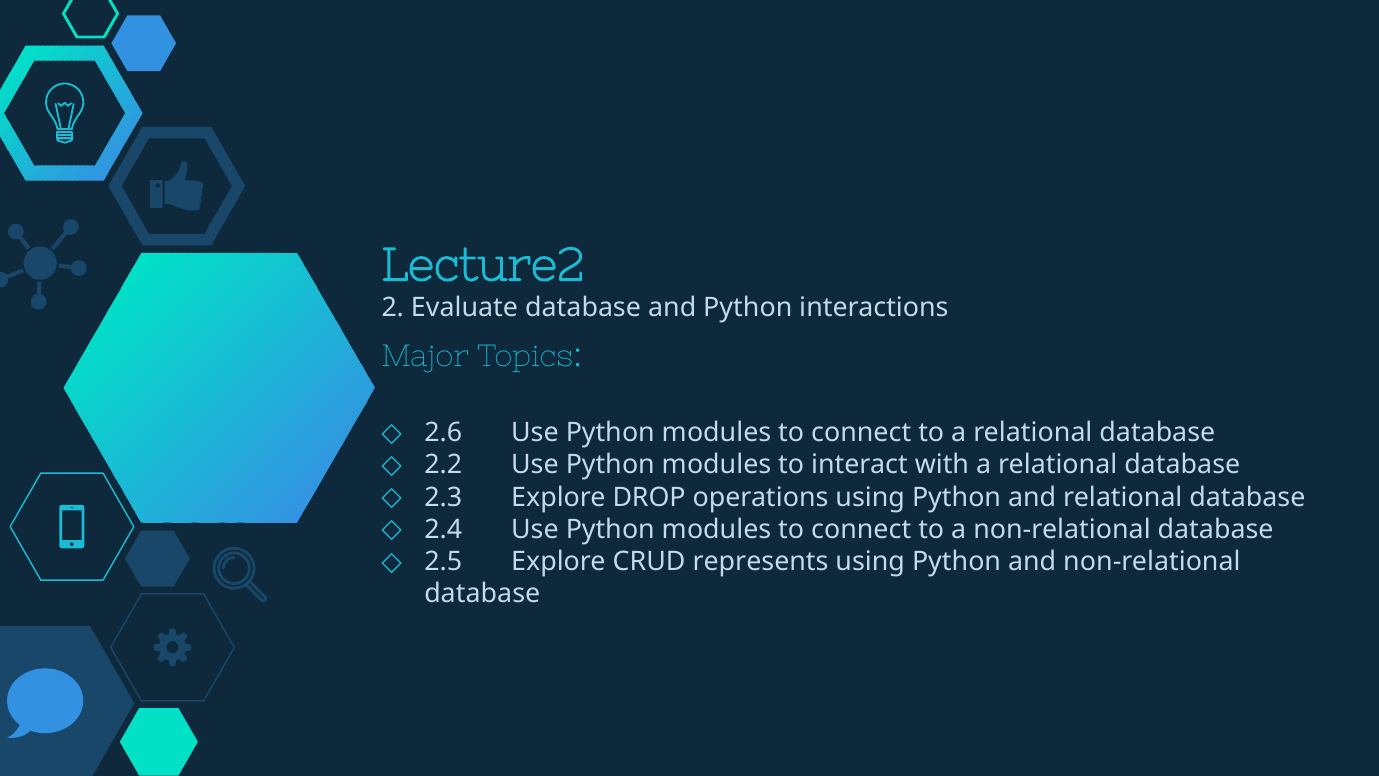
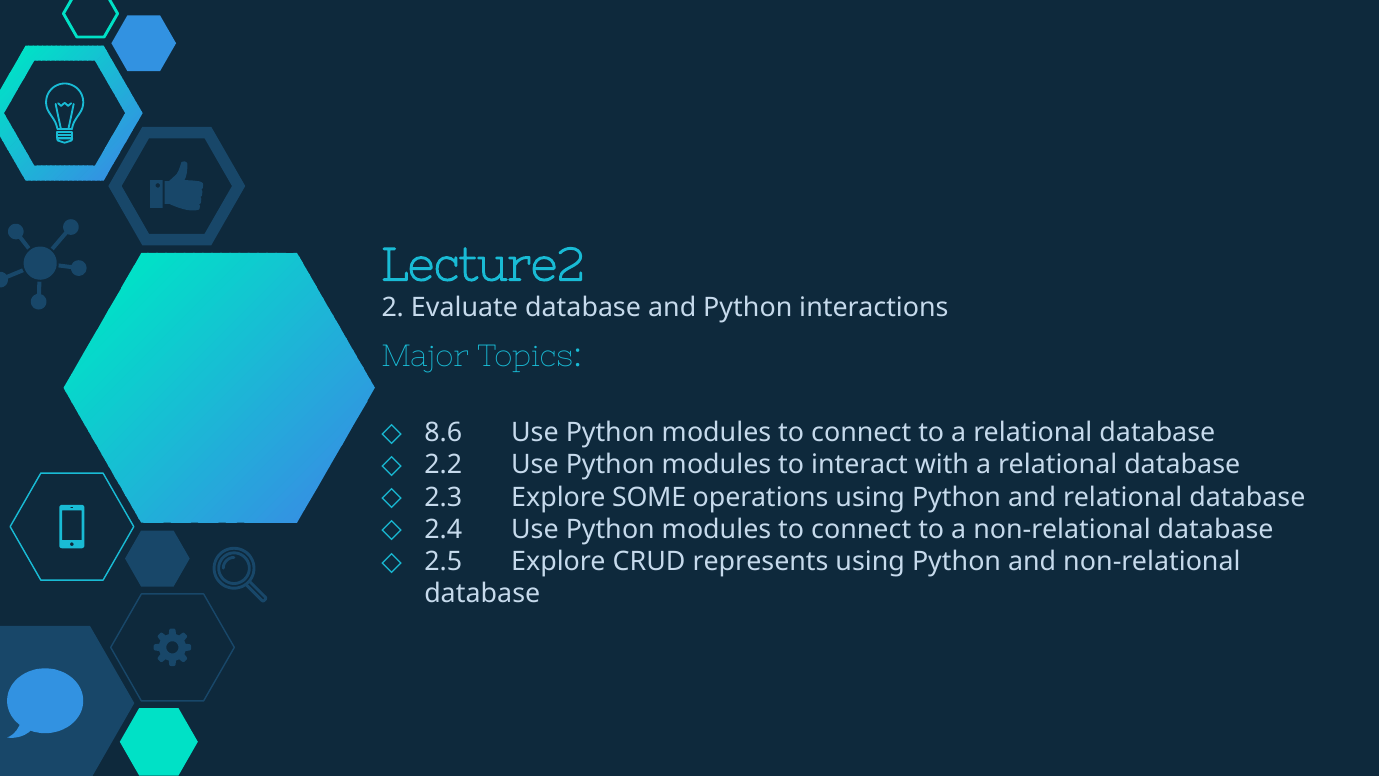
2.6: 2.6 -> 8.6 (443, 433)
DROP: DROP -> SOME (649, 497)
